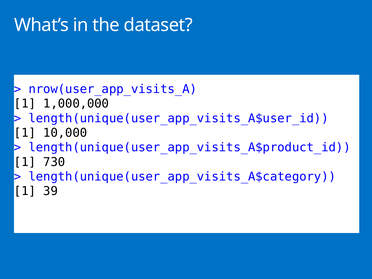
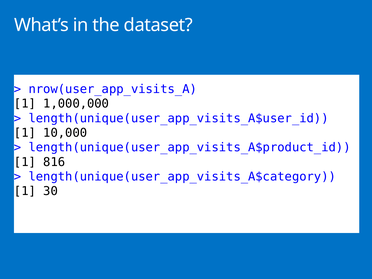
730: 730 -> 816 (54, 162)
39: 39 -> 30 (51, 191)
